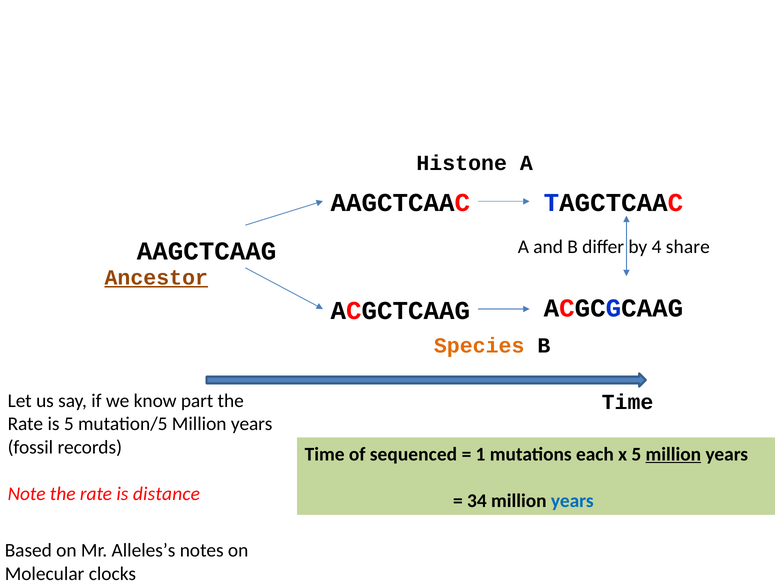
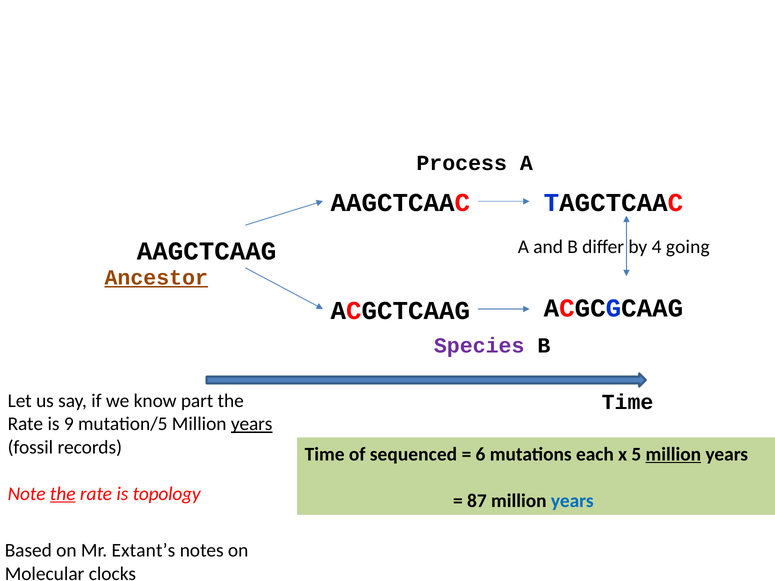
Histone: Histone -> Process (462, 163)
share: share -> going (688, 247)
Species colour: orange -> purple (479, 346)
is 5: 5 -> 9 (69, 424)
years underline: none -> present (252, 424)
1: 1 -> 6 (480, 454)
the underline: none -> present (63, 494)
distance: distance -> topology (167, 494)
34: 34 -> 87 (477, 501)
Alleles’s: Alleles’s -> Extant’s (143, 551)
